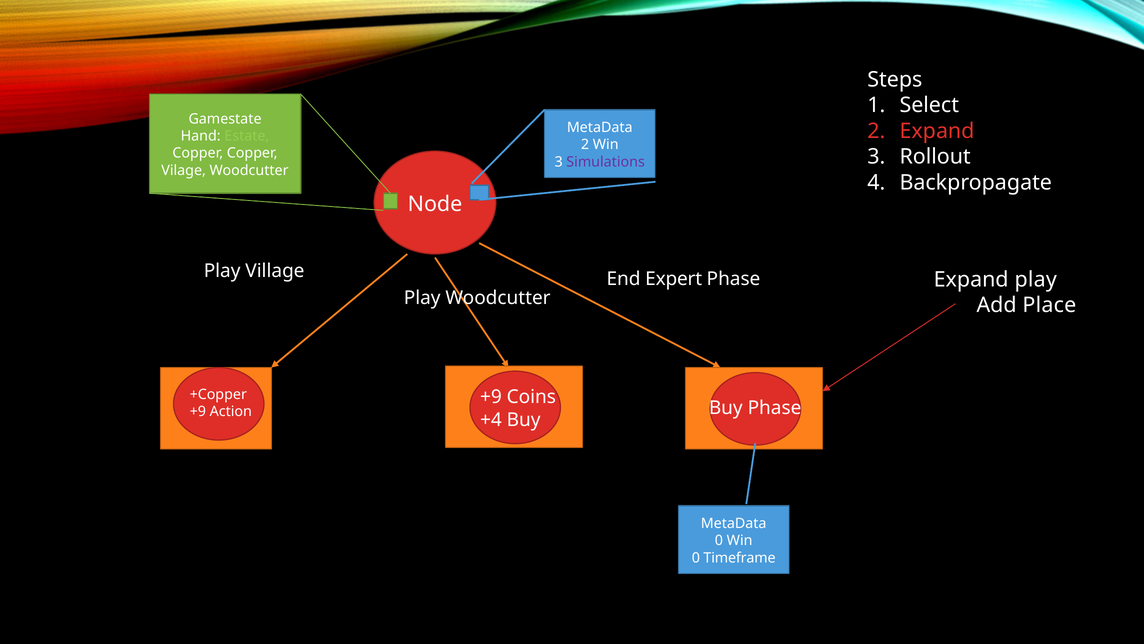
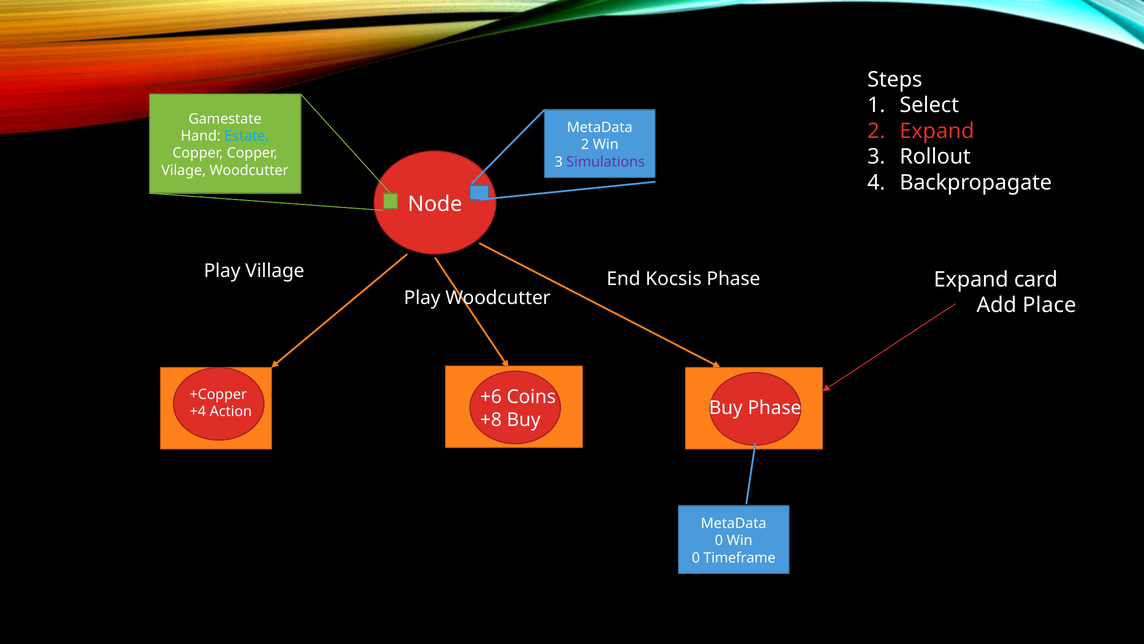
Estate colour: light green -> light blue (247, 136)
Expand play: play -> card (1036, 279)
Expert: Expert -> Kocsis (674, 279)
+9: +9 -> +6 (491, 397)
+9: +9 -> +4 (198, 411)
+4: +4 -> +8 (491, 420)
